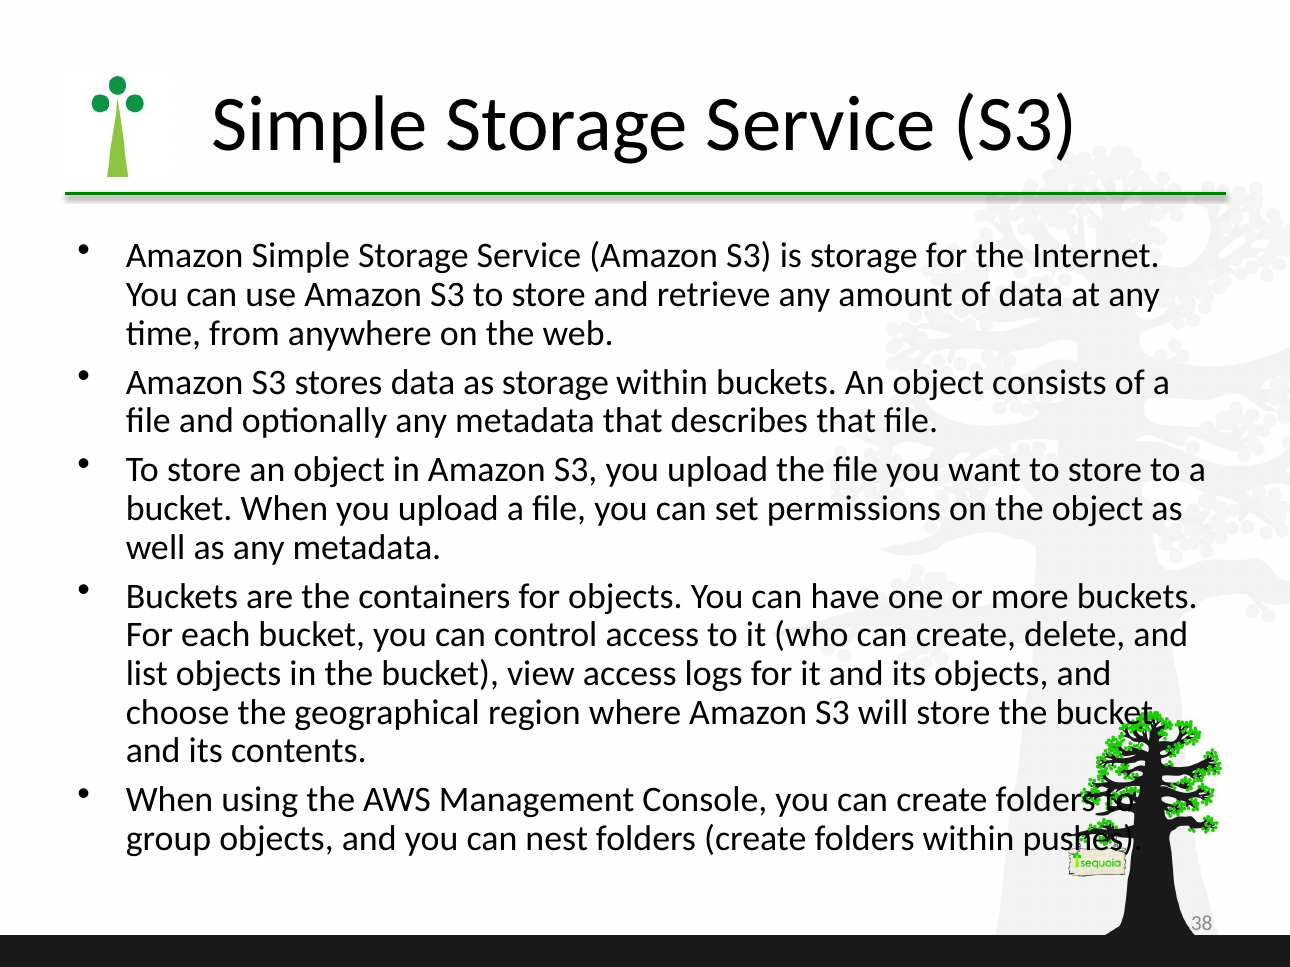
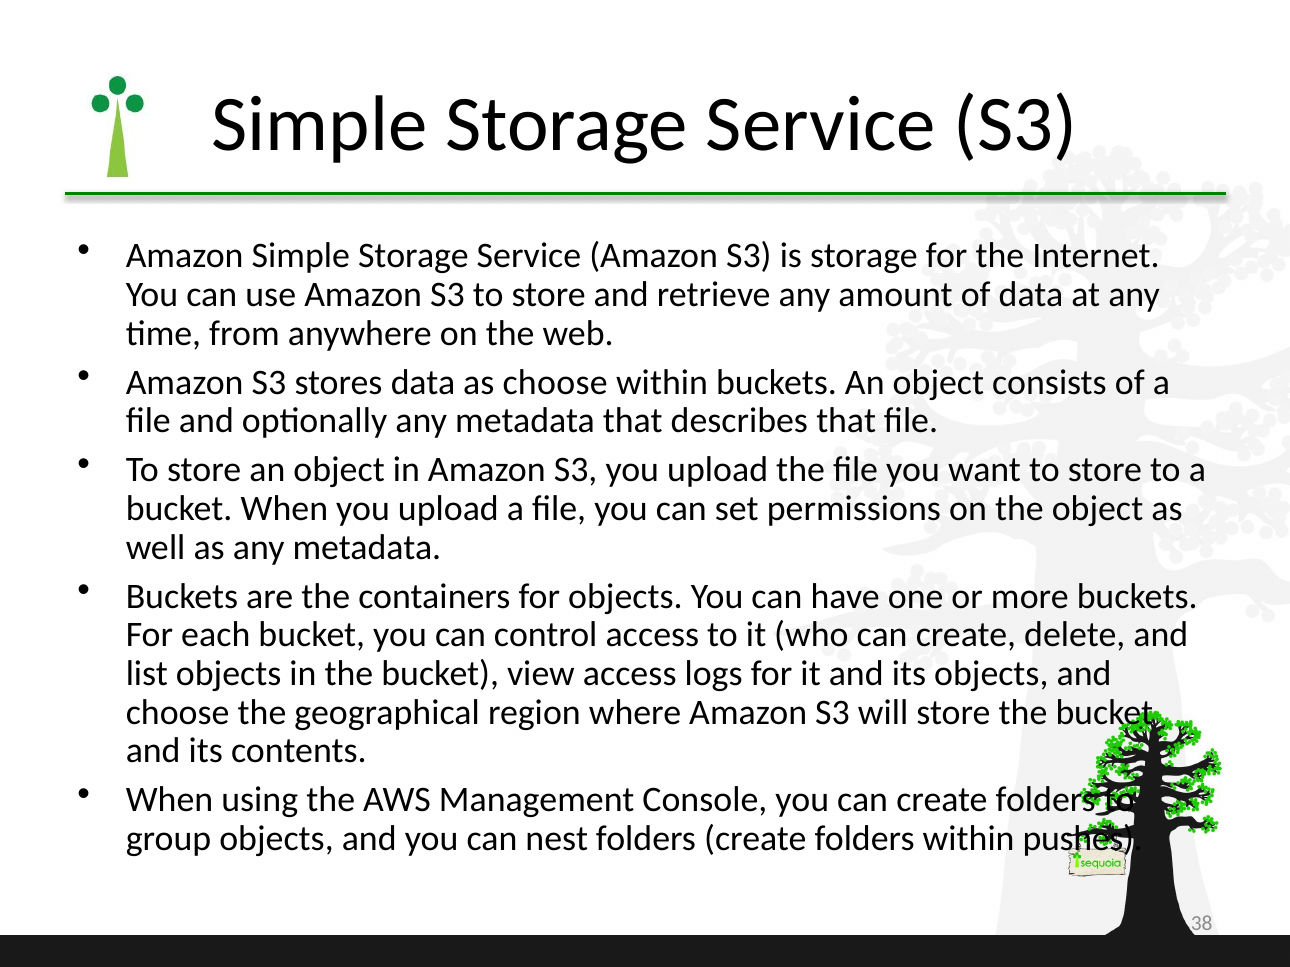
as storage: storage -> choose (555, 383)
